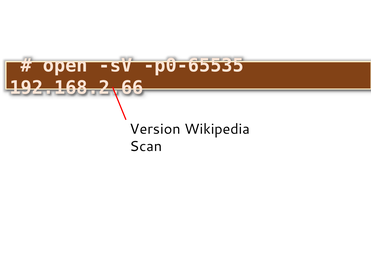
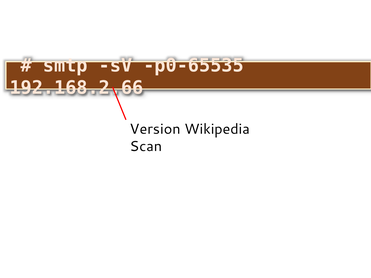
open: open -> smtp (65, 66)
